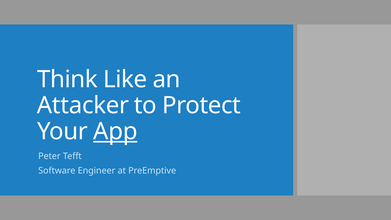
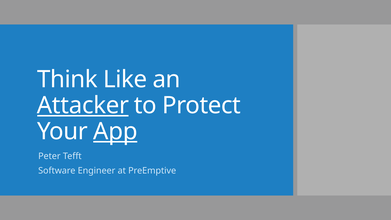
Attacker underline: none -> present (83, 105)
